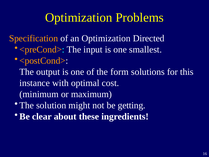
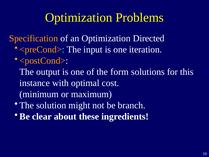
smallest: smallest -> iteration (146, 49)
getting: getting -> branch (132, 105)
